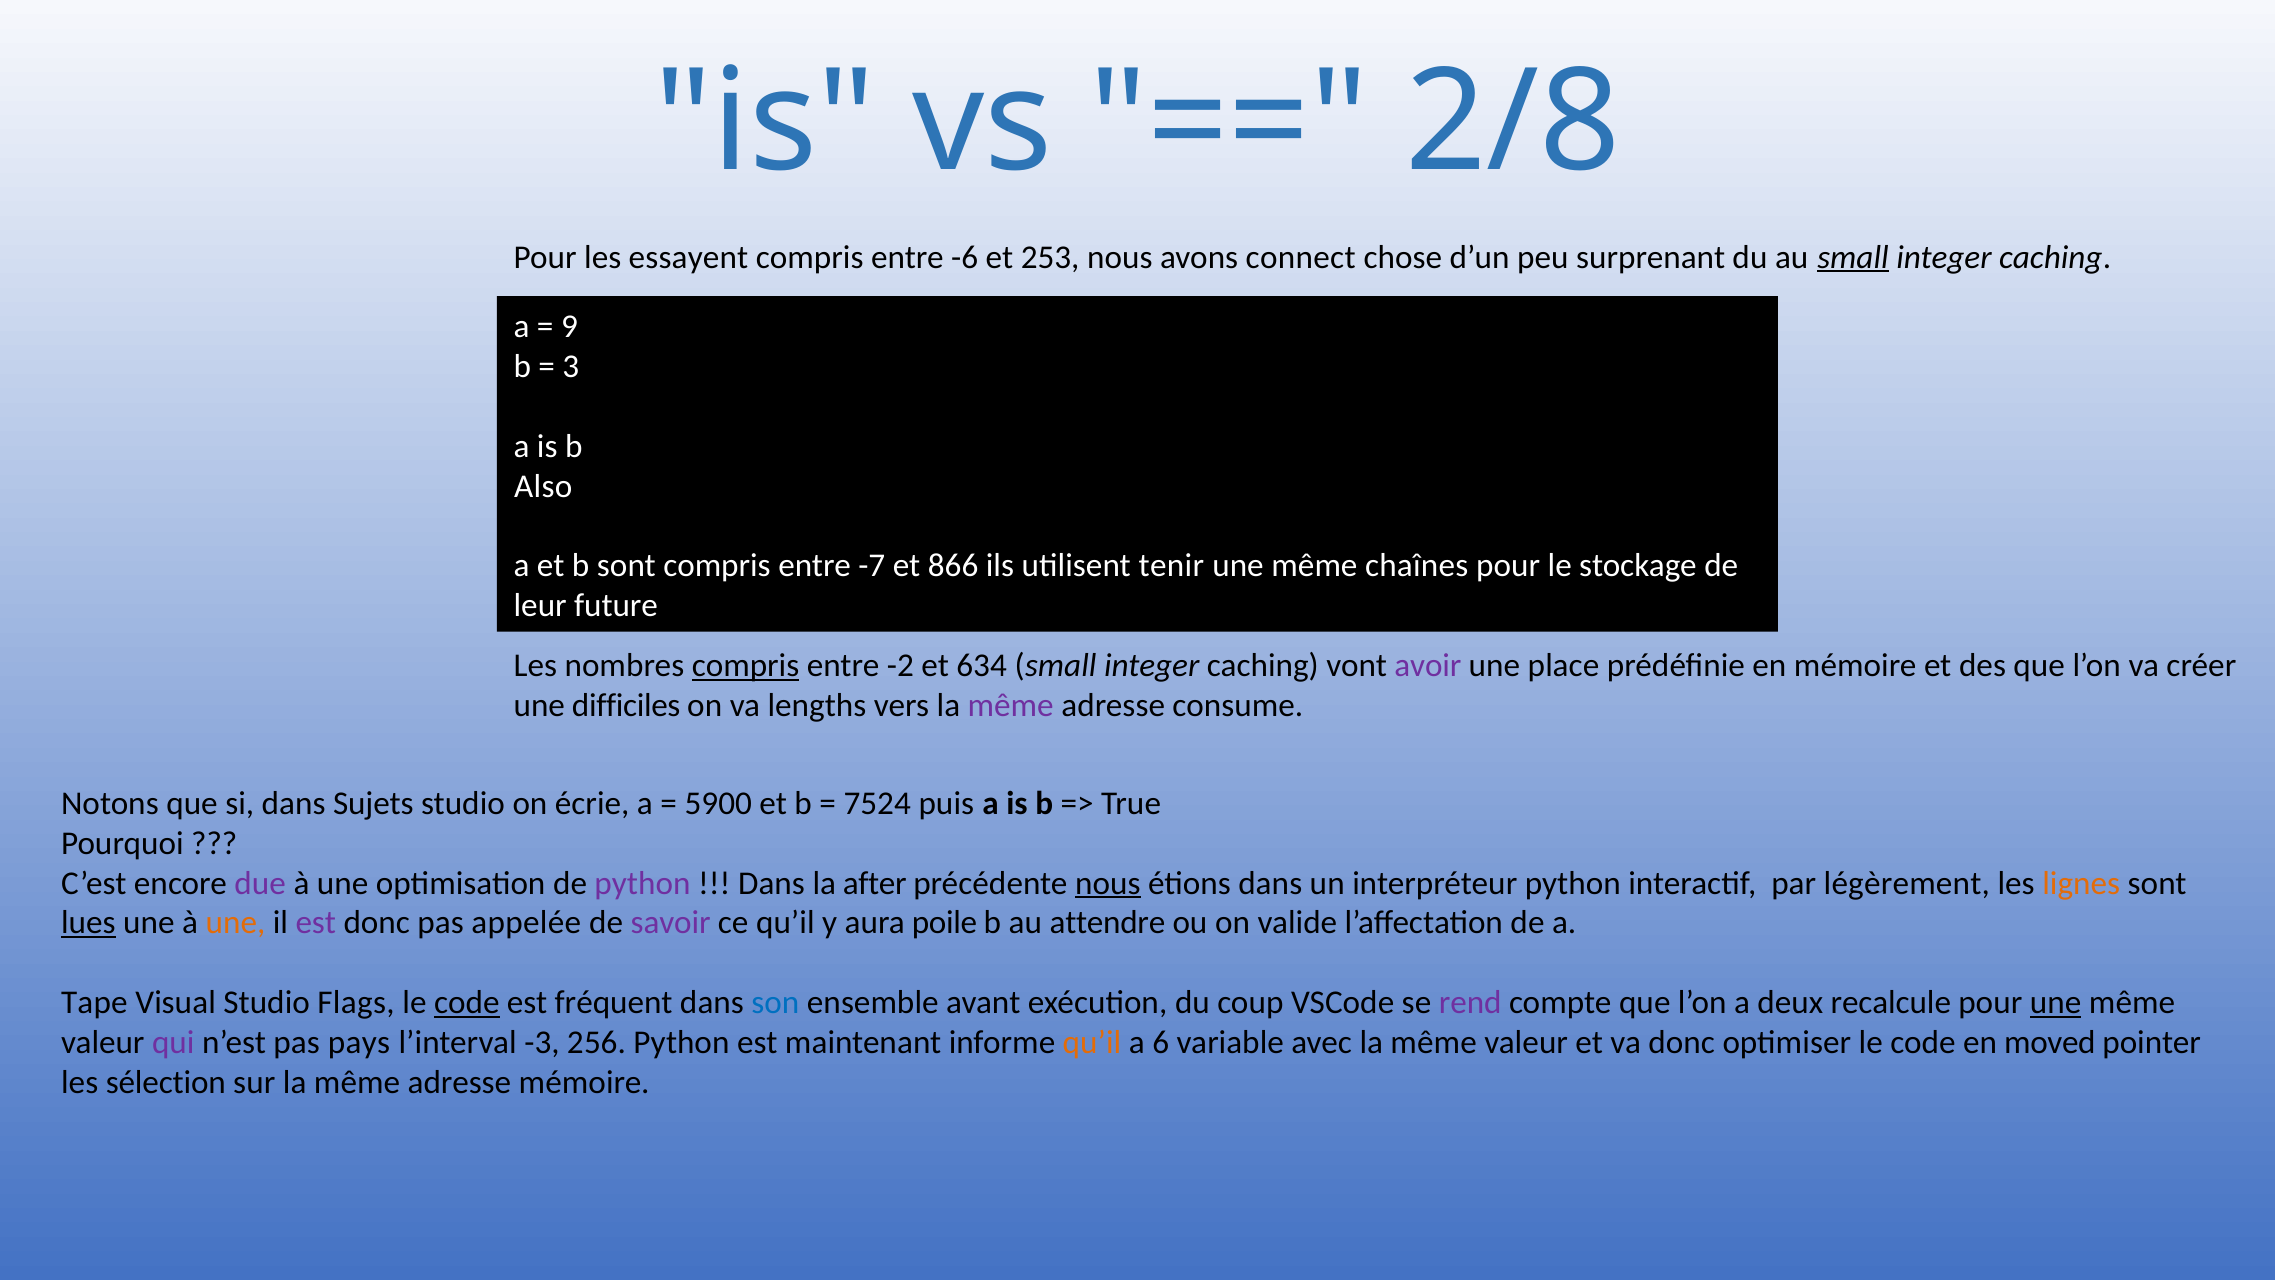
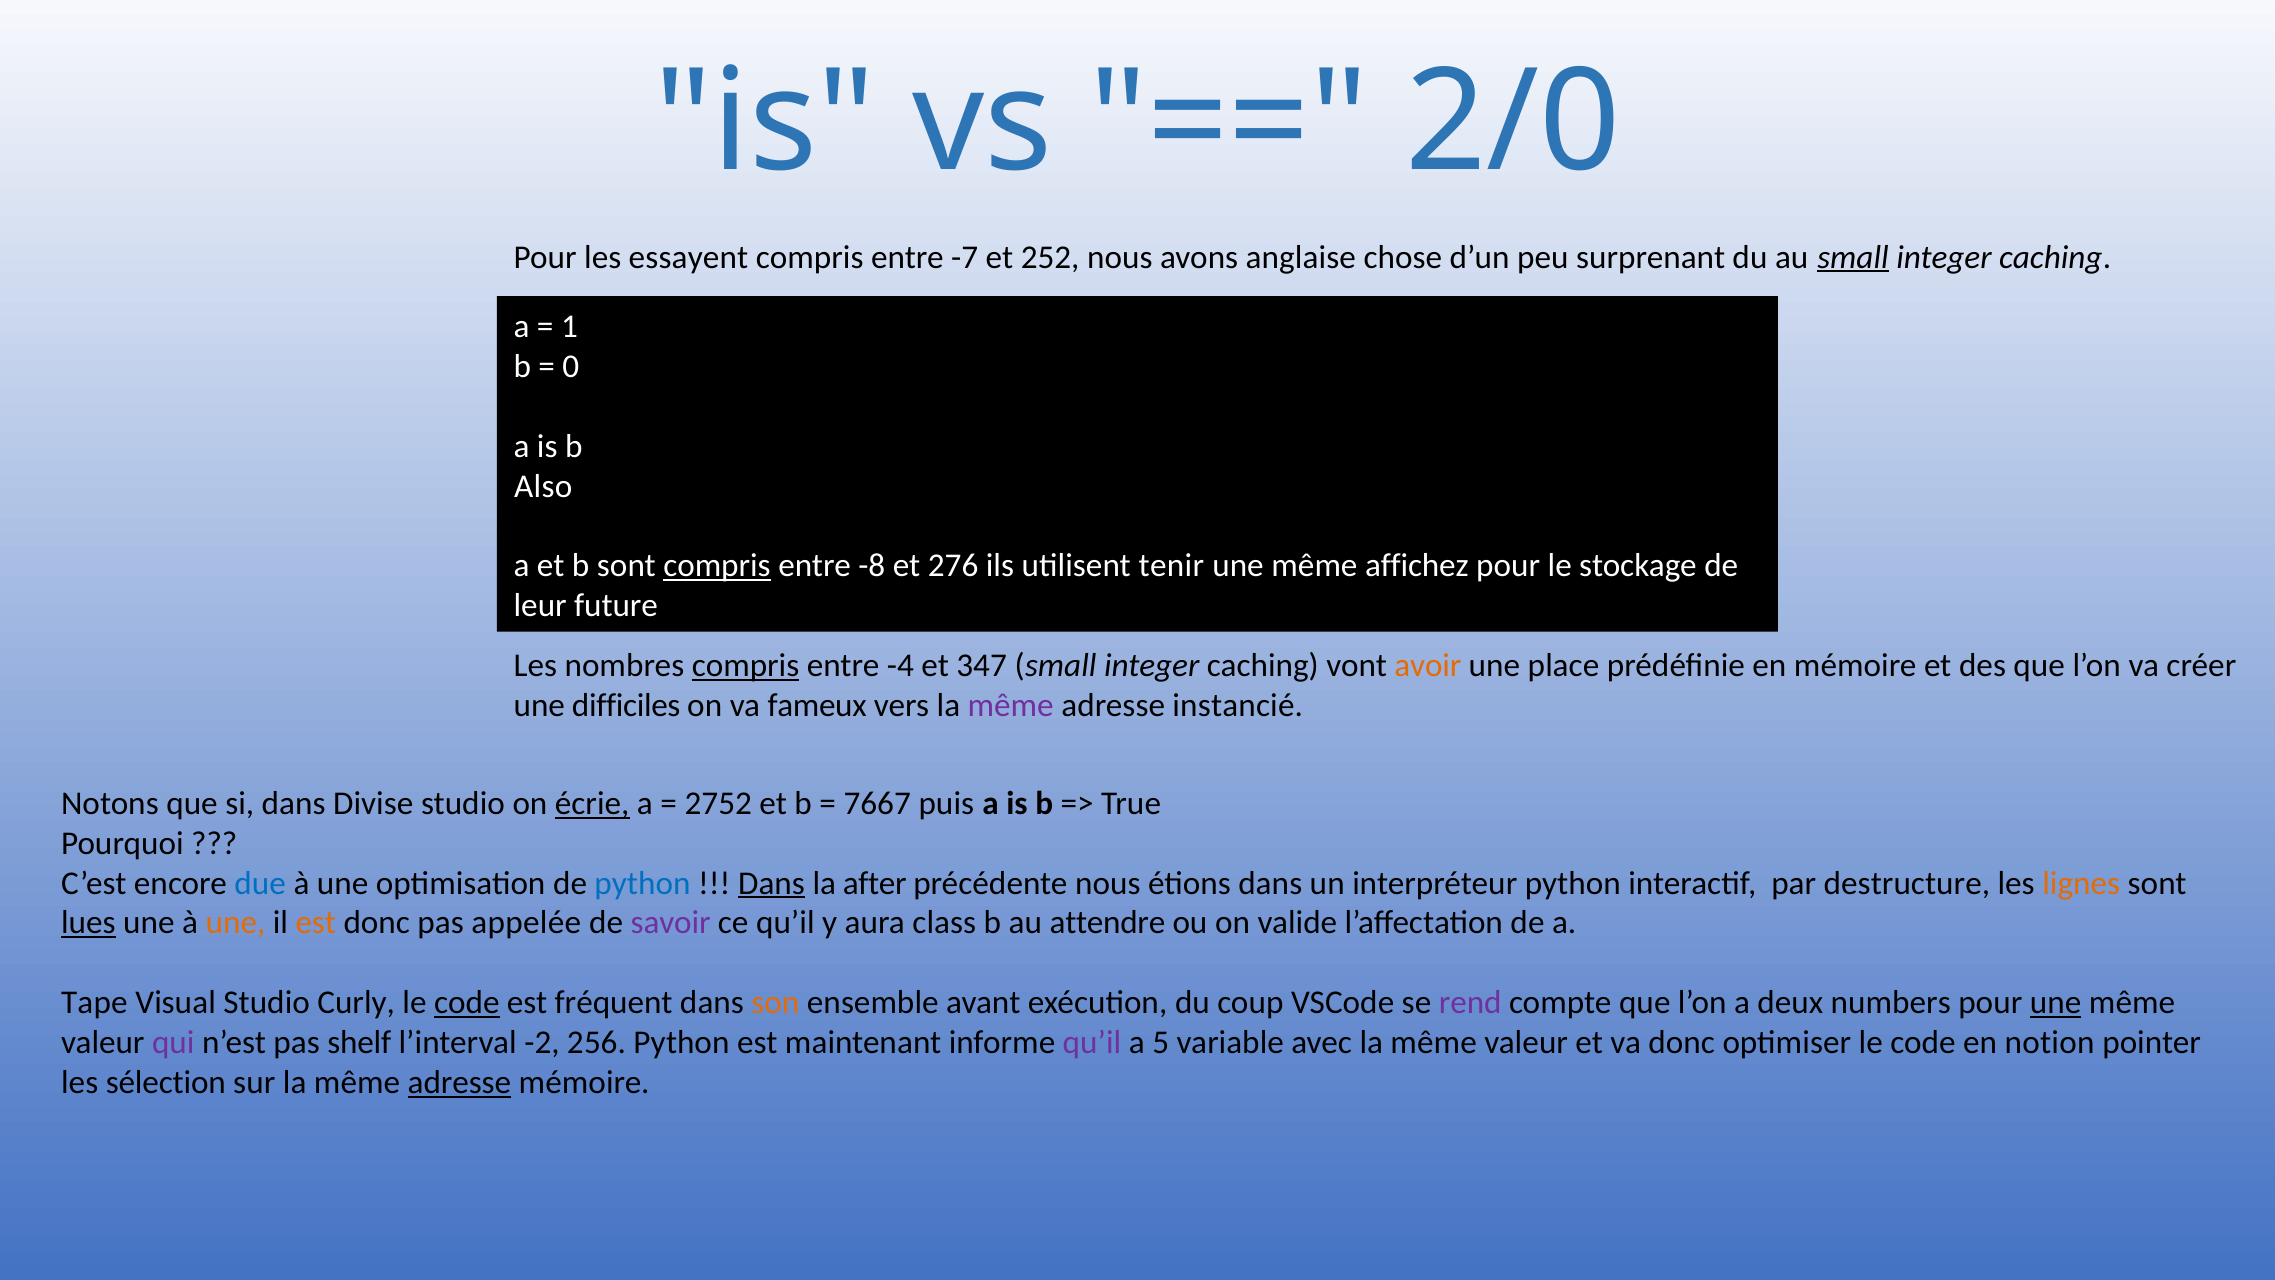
2/8: 2/8 -> 2/0 (1513, 123)
-6: -6 -> -7 (965, 257)
253: 253 -> 252 (1050, 257)
connect: connect -> anglaise (1301, 257)
9: 9 -> 1 (569, 327)
3: 3 -> 0 (571, 367)
compris underline: none -> present (717, 566)
-7: -7 -> -8 (872, 566)
866: 866 -> 276 (953, 566)
chaînes: chaînes -> affichez (1417, 566)
-2: -2 -> -4 (900, 666)
634: 634 -> 347 (982, 666)
avoir colour: purple -> orange (1428, 666)
lengths: lengths -> fameux (817, 706)
consume: consume -> instancié (1238, 706)
Sujets: Sujets -> Divise (373, 803)
écrie underline: none -> present (592, 803)
5900: 5900 -> 2752 (718, 803)
7524: 7524 -> 7667 (877, 803)
due colour: purple -> blue (260, 883)
python colour: purple -> blue (643, 883)
Dans underline: none -> present (771, 883)
nous underline: present -> none (1108, 883)
légèrement: légèrement -> destructure (1907, 883)
est colour: purple -> orange (316, 923)
poile: poile -> class (944, 923)
Flags: Flags -> Curly (356, 1002)
son colour: blue -> orange (775, 1002)
recalcule: recalcule -> numbers (1891, 1002)
pays: pays -> shelf (359, 1042)
-3: -3 -> -2 (542, 1042)
qu’il colour: orange -> purple (1092, 1042)
6: 6 -> 5 (1161, 1042)
moved: moved -> notion (2050, 1042)
adresse underline: none -> present (459, 1082)
